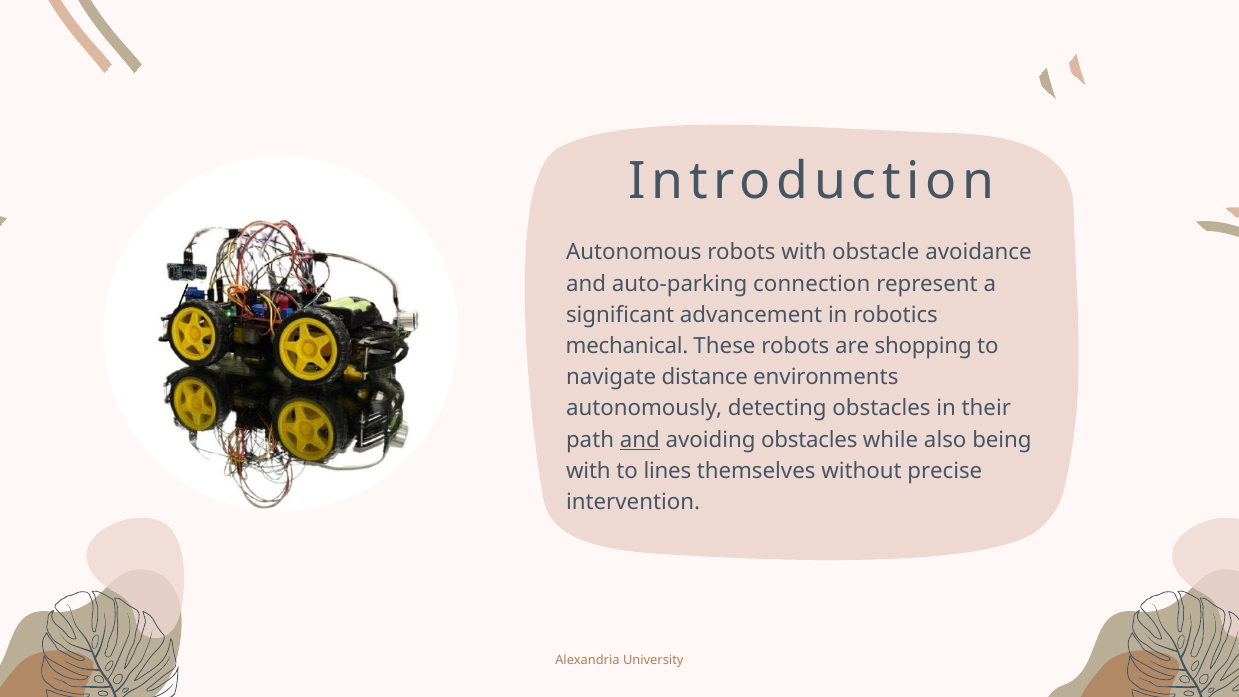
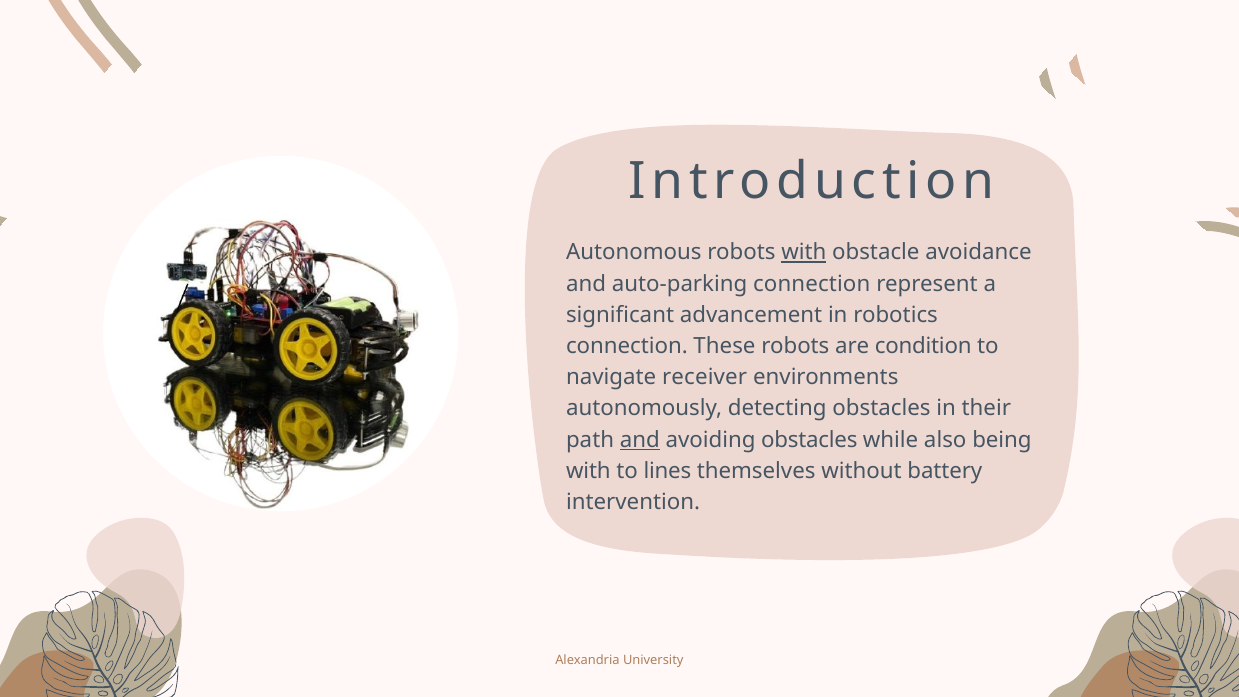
with underline: none -> present (804, 252)
mechanical: mechanical -> connection (627, 346)
shopping: shopping -> condition (923, 346)
distance: distance -> receiver (705, 377)
precise: precise -> battery (945, 471)
